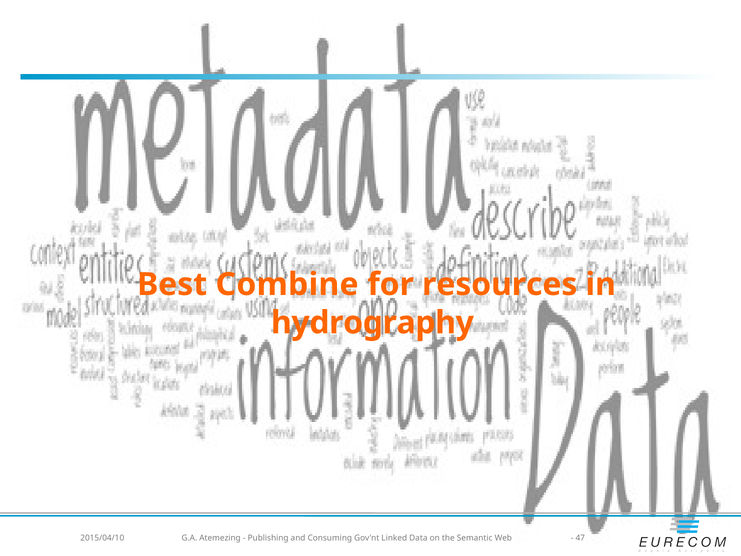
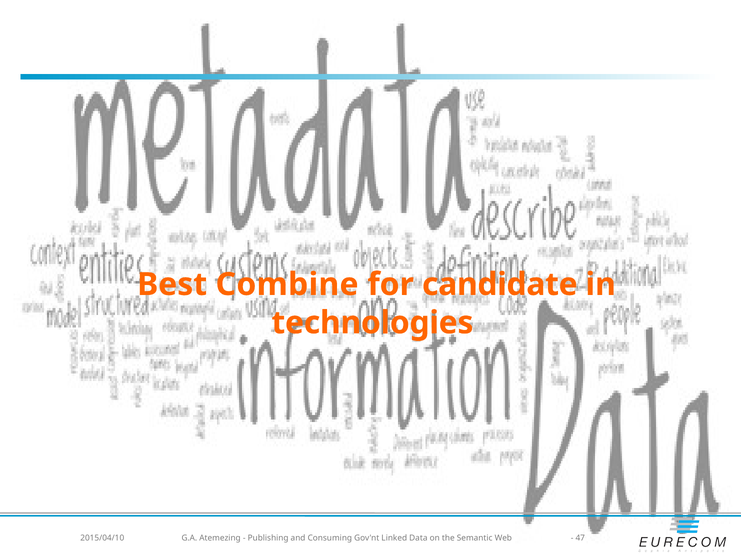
resources: resources -> candidate (500, 284)
hydrography: hydrography -> technologies (372, 323)
